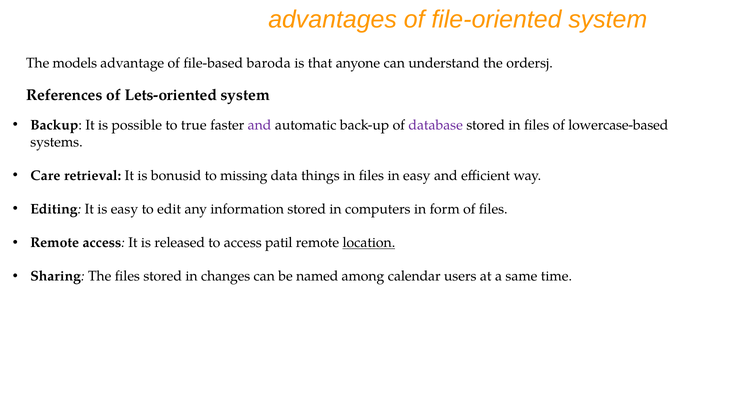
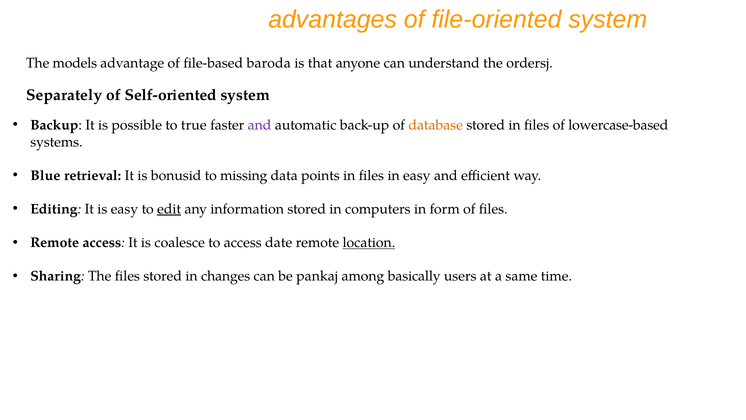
References: References -> Separately (64, 95)
Lets-oriented: Lets-oriented -> Self-oriented (171, 95)
database colour: purple -> orange (436, 125)
Care: Care -> Blue (45, 175)
things: things -> points (320, 175)
edit underline: none -> present (169, 209)
released: released -> coalesce (180, 242)
patil: patil -> date (279, 242)
named: named -> pankaj (317, 276)
calendar: calendar -> basically (414, 276)
